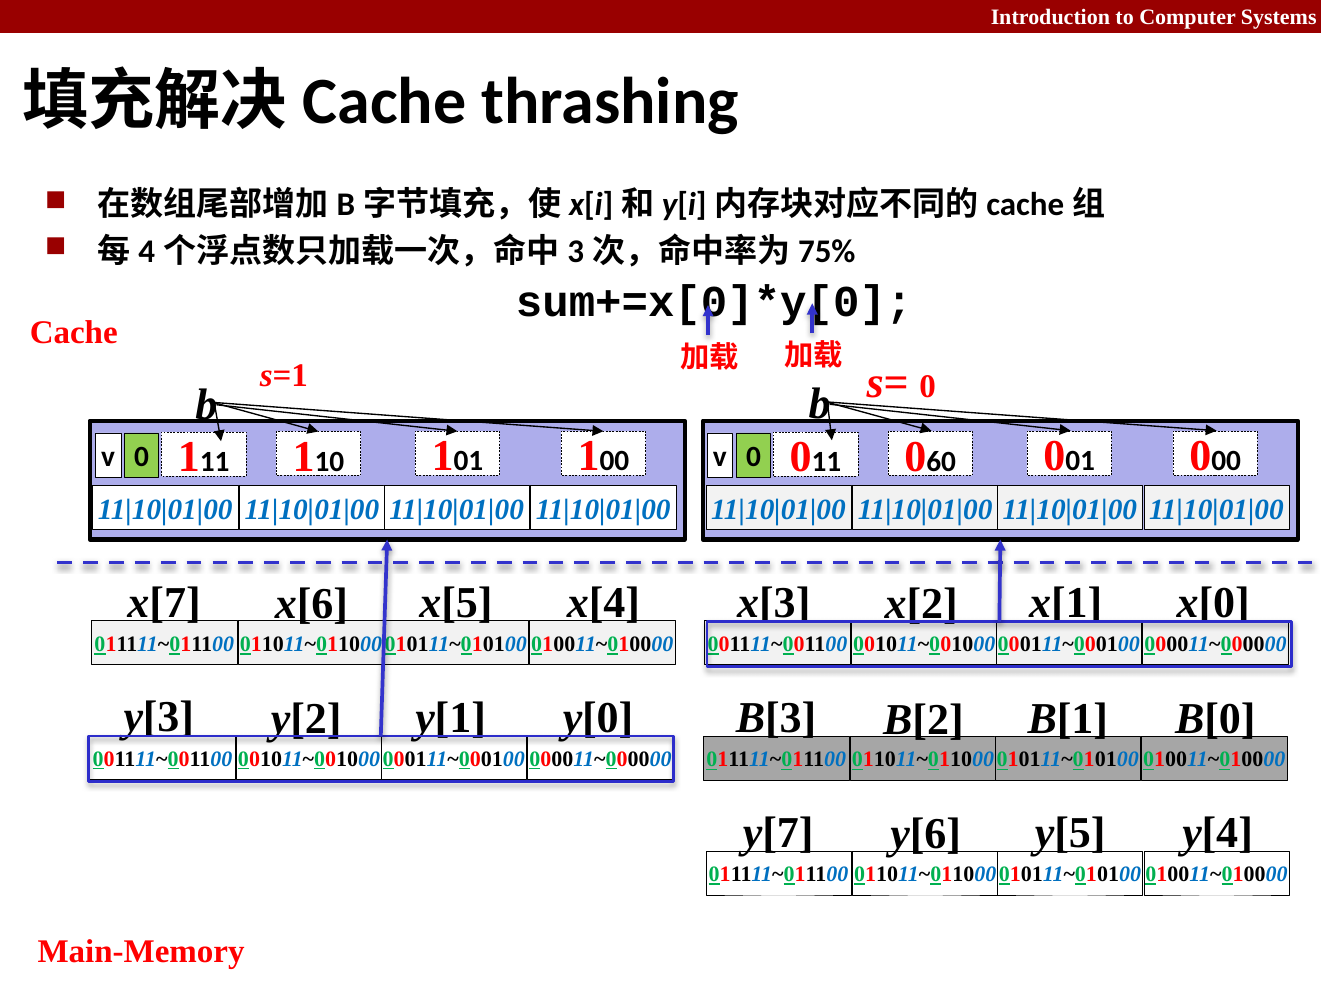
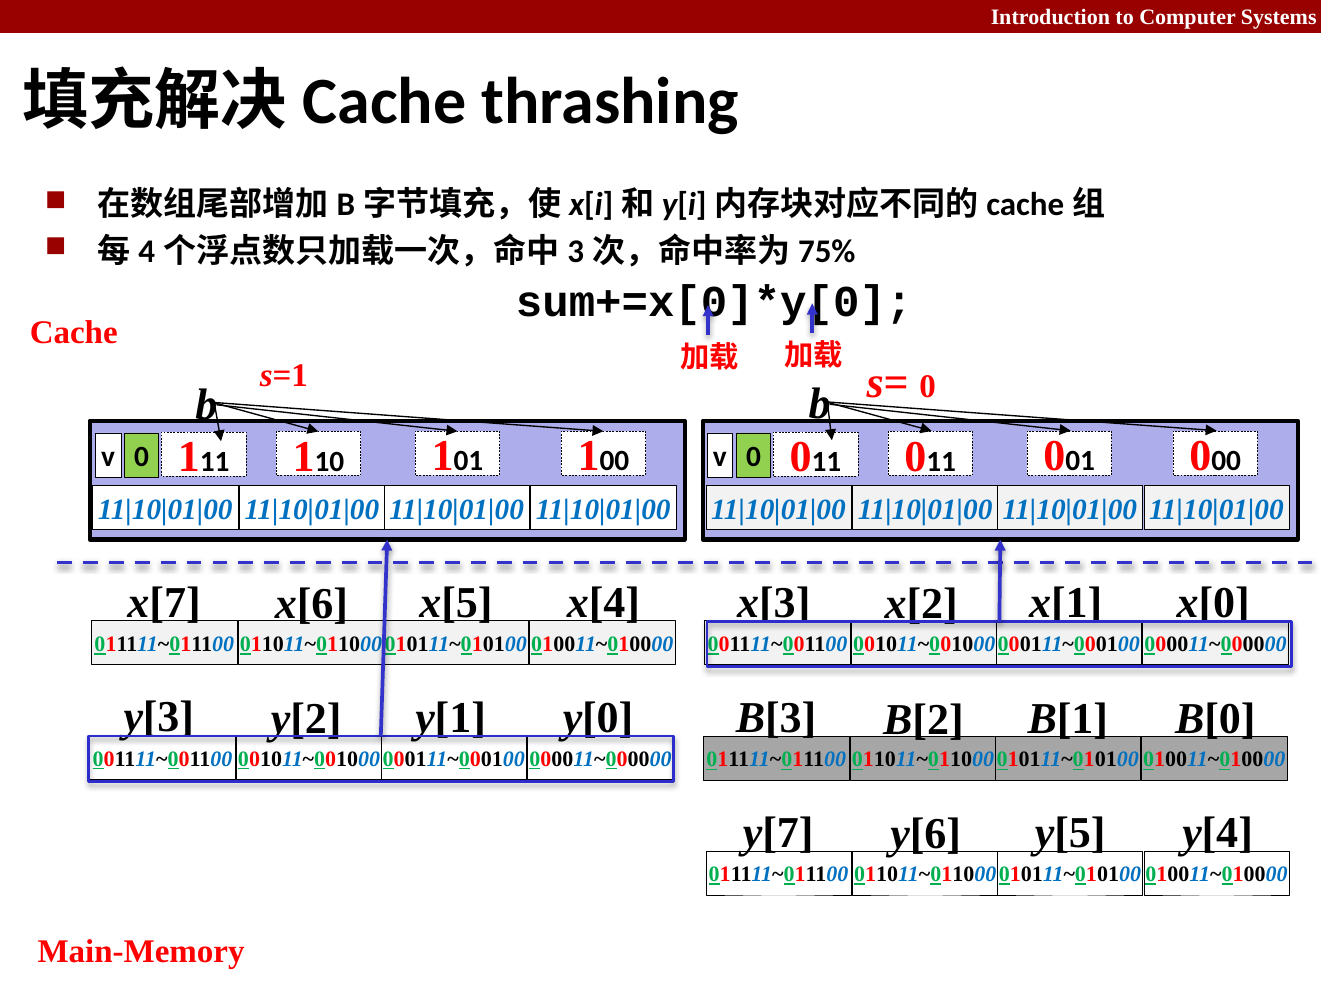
11 0 60: 60 -> 11 (941, 461)
